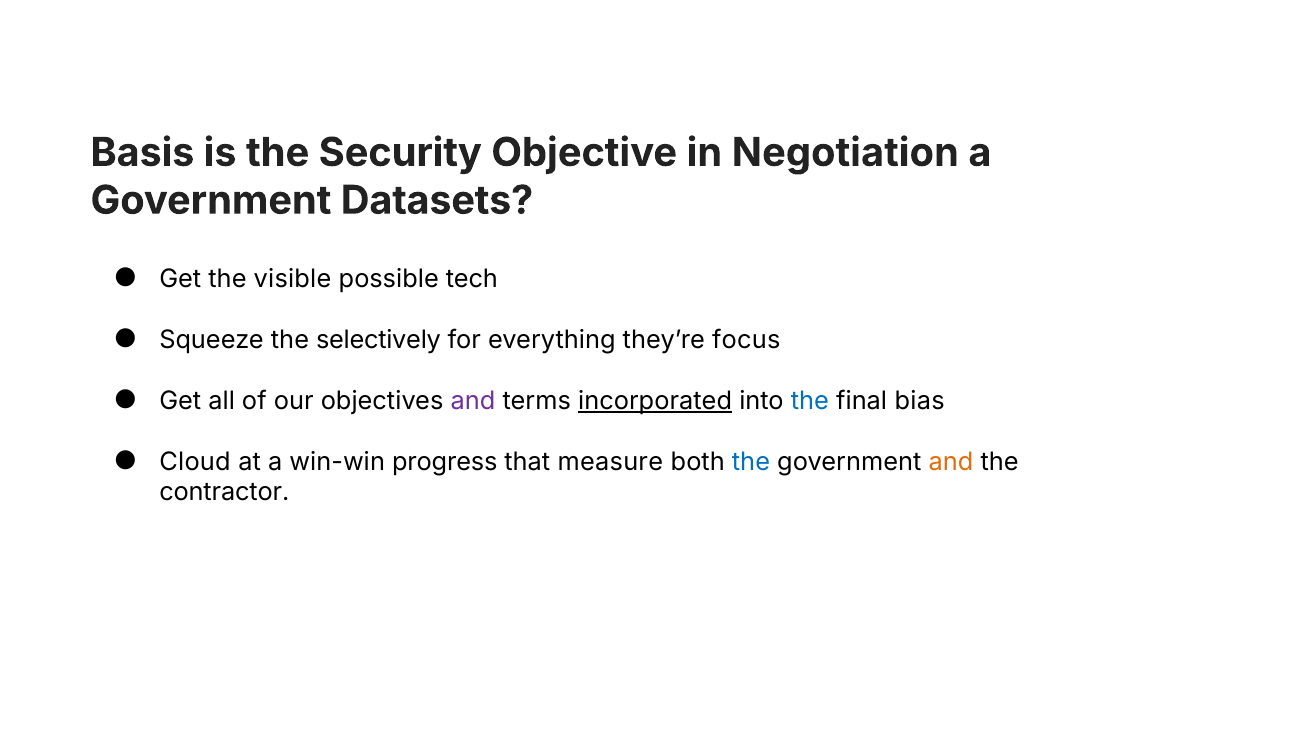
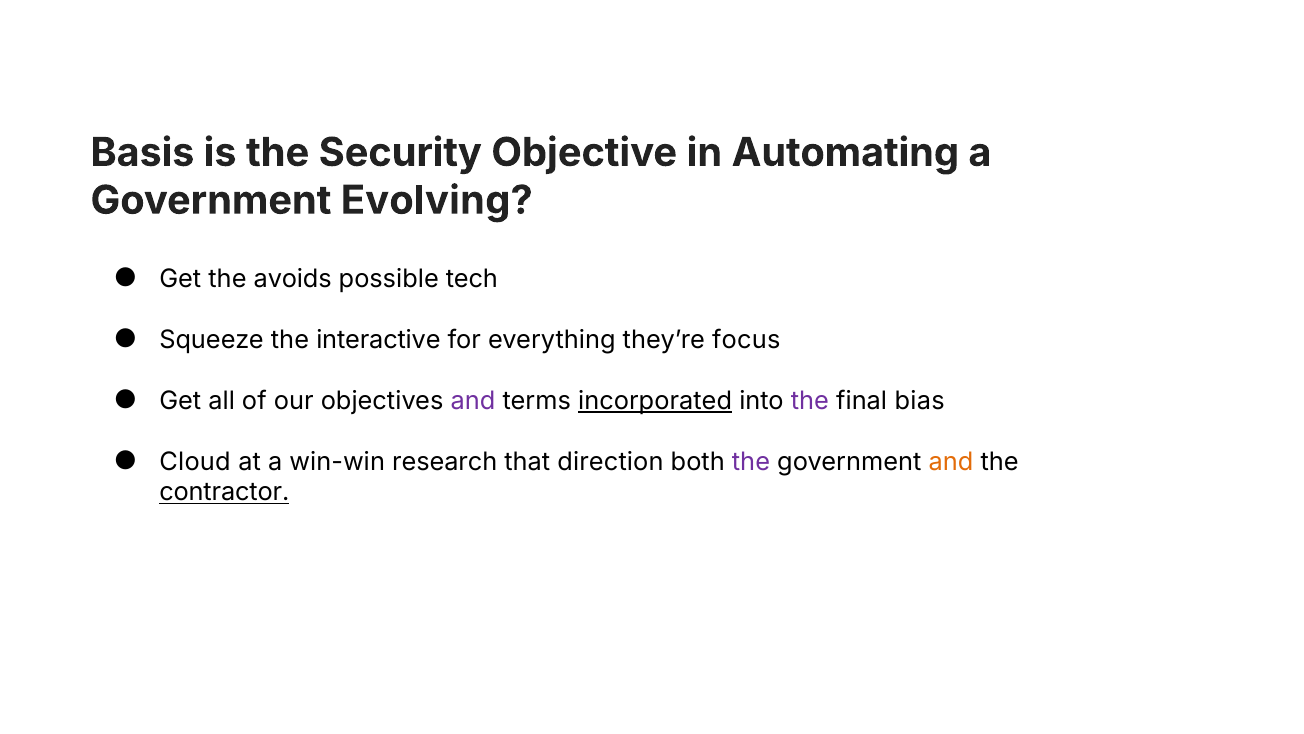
Negotiation: Negotiation -> Automating (845, 153)
Datasets: Datasets -> Evolving (437, 200)
visible: visible -> avoids (293, 279)
selectively: selectively -> interactive (378, 340)
the colour: blue -> purple (810, 401)
progress: progress -> research (445, 462)
measure: measure -> direction (610, 462)
the colour: blue -> purple (751, 462)
contractor underline: none -> present (224, 492)
